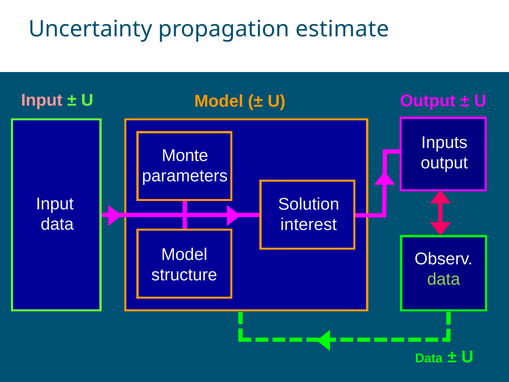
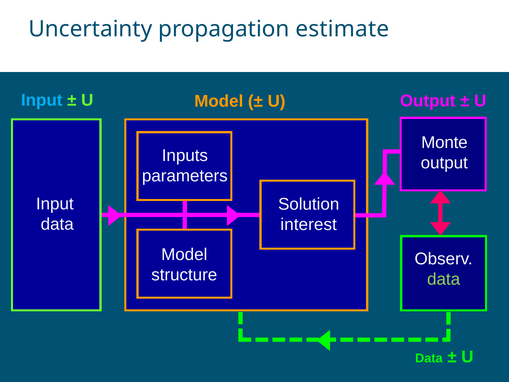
Input colour: pink -> light blue (42, 100)
Inputs: Inputs -> Monte (444, 142)
Monte: Monte -> Inputs (185, 155)
